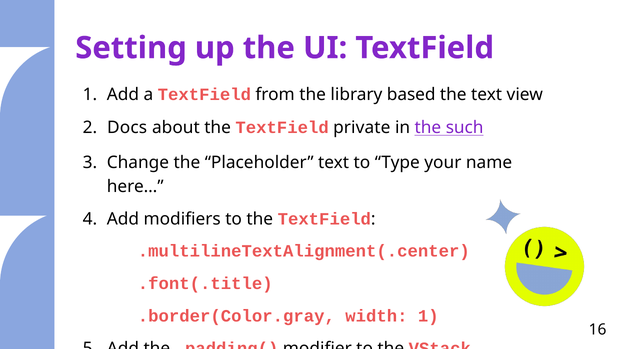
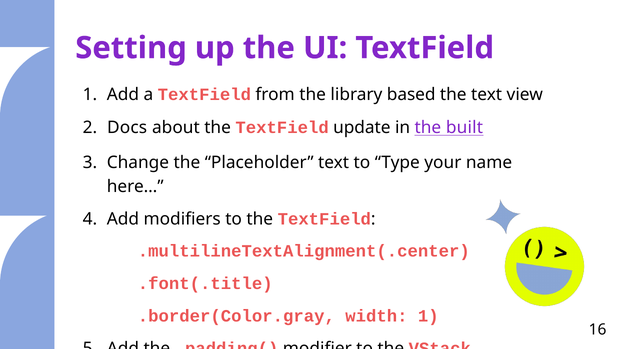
private: private -> update (362, 127)
such: such -> built (465, 127)
